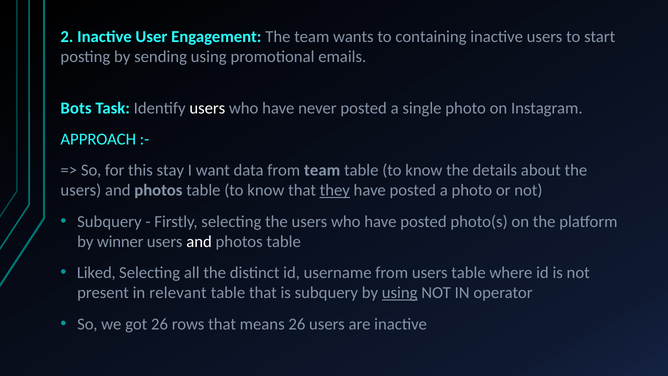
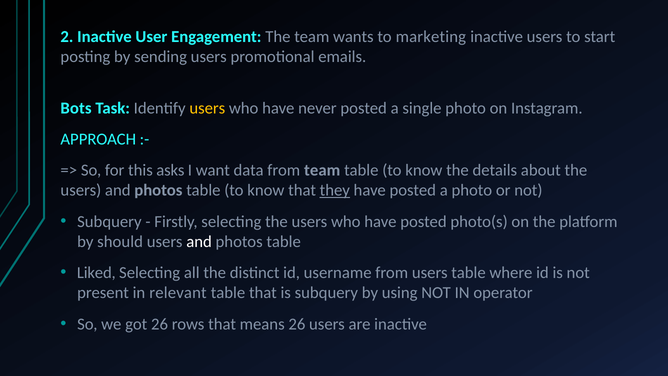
containing: containing -> marketing (431, 37)
sending using: using -> users (209, 57)
users colour: white -> yellow (207, 108)
stay: stay -> asks (170, 170)
winner: winner -> should (120, 242)
using underline: present -> none (400, 293)
